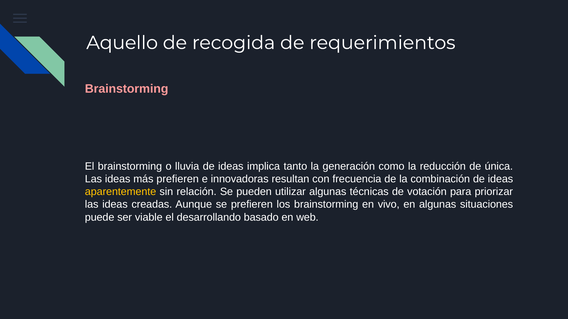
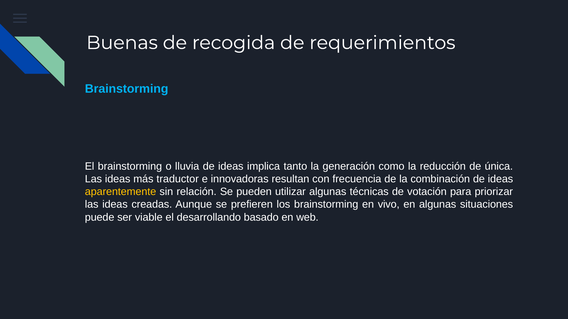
Aquello: Aquello -> Buenas (122, 43)
Brainstorming colour: pink -> light blue (127, 89)
más prefieren: prefieren -> traductor (178, 179)
